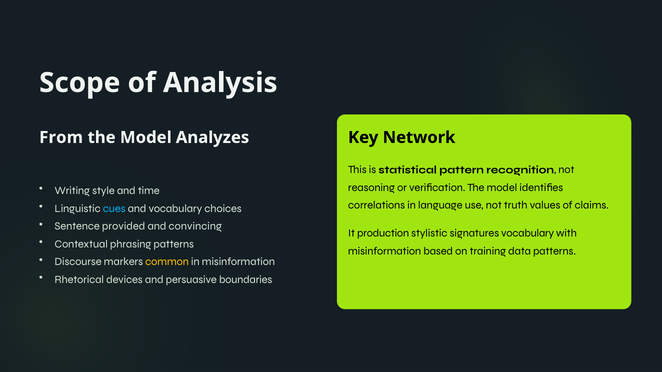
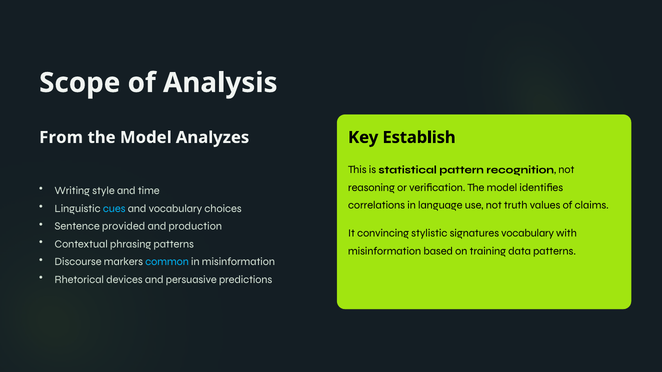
Network: Network -> Establish (419, 138)
convincing: convincing -> production (195, 226)
production: production -> convincing (383, 234)
common colour: yellow -> light blue (167, 262)
boundaries: boundaries -> predictions (246, 280)
